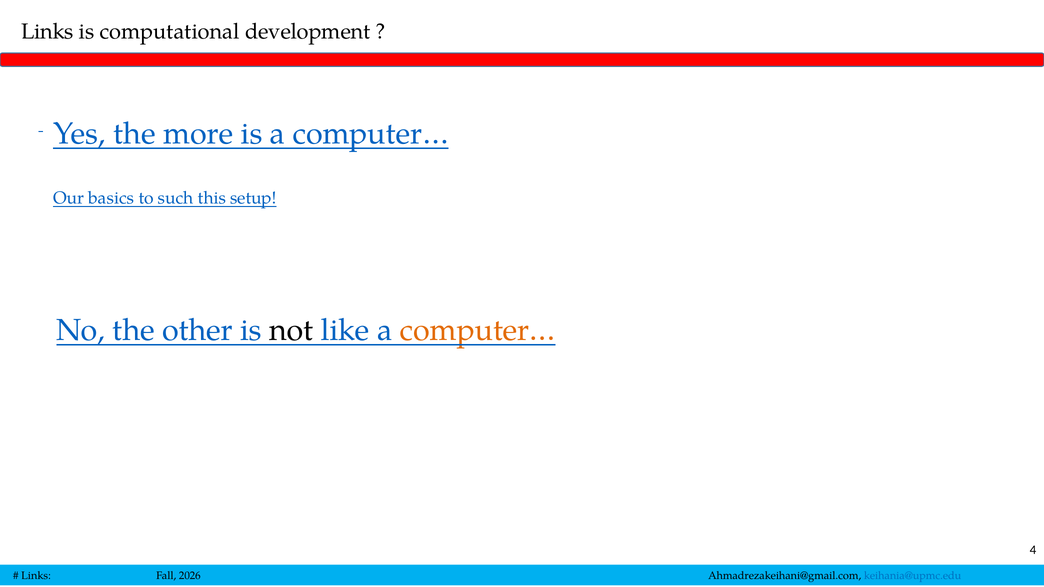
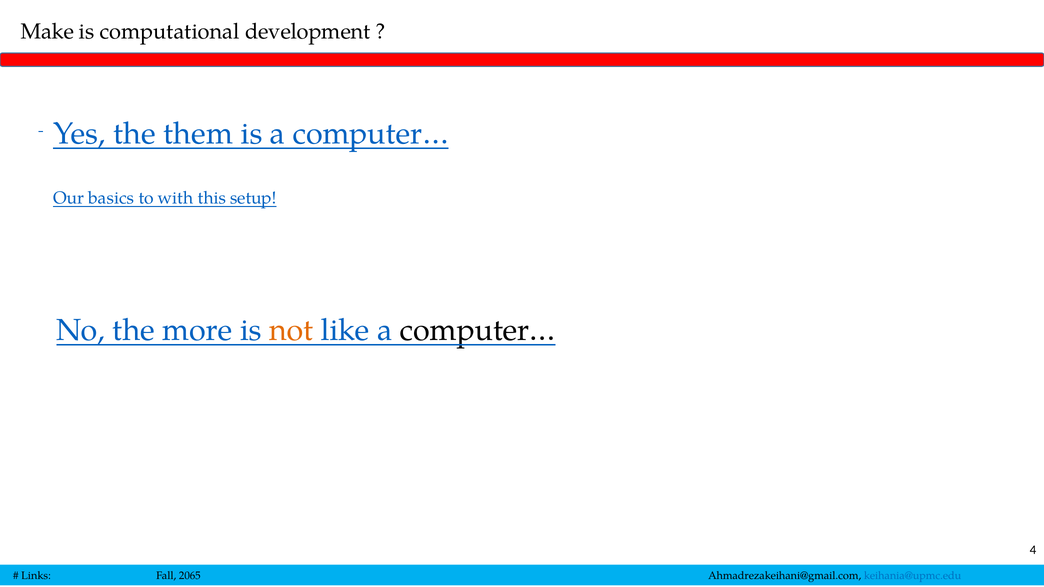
Links: Links -> Make (47, 32)
more: more -> them (198, 134)
such: such -> with (176, 198)
other: other -> more (198, 330)
not colour: black -> orange (291, 330)
computer… colour: orange -> black (478, 330)
2026: 2026 -> 2065 (190, 576)
